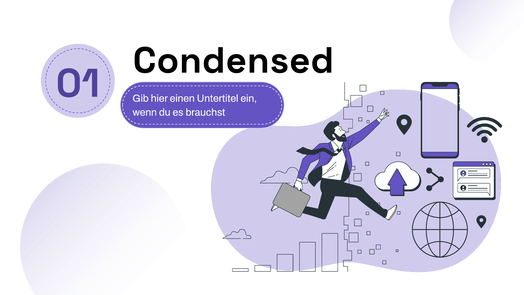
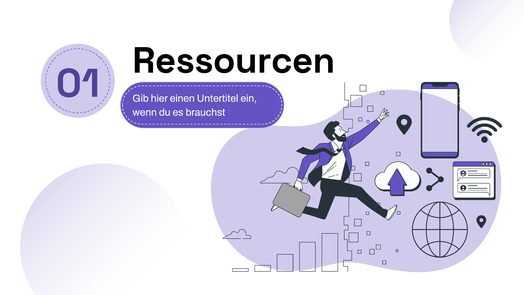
Condensed: Condensed -> Ressourcen (234, 61)
